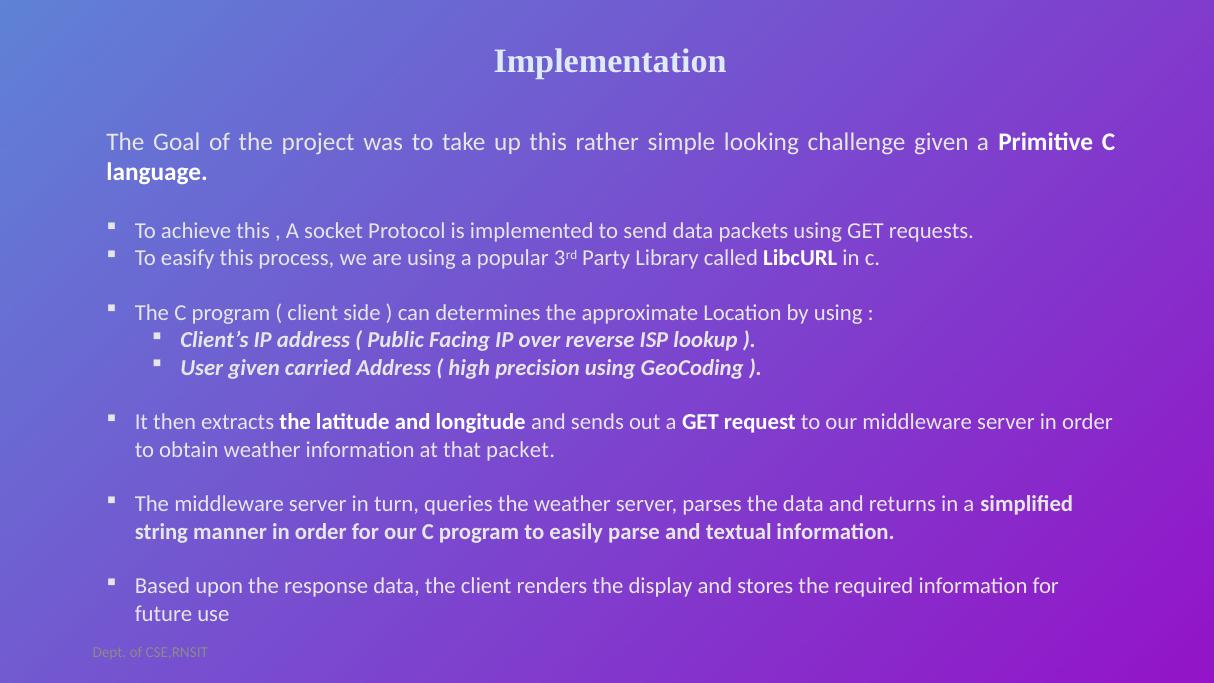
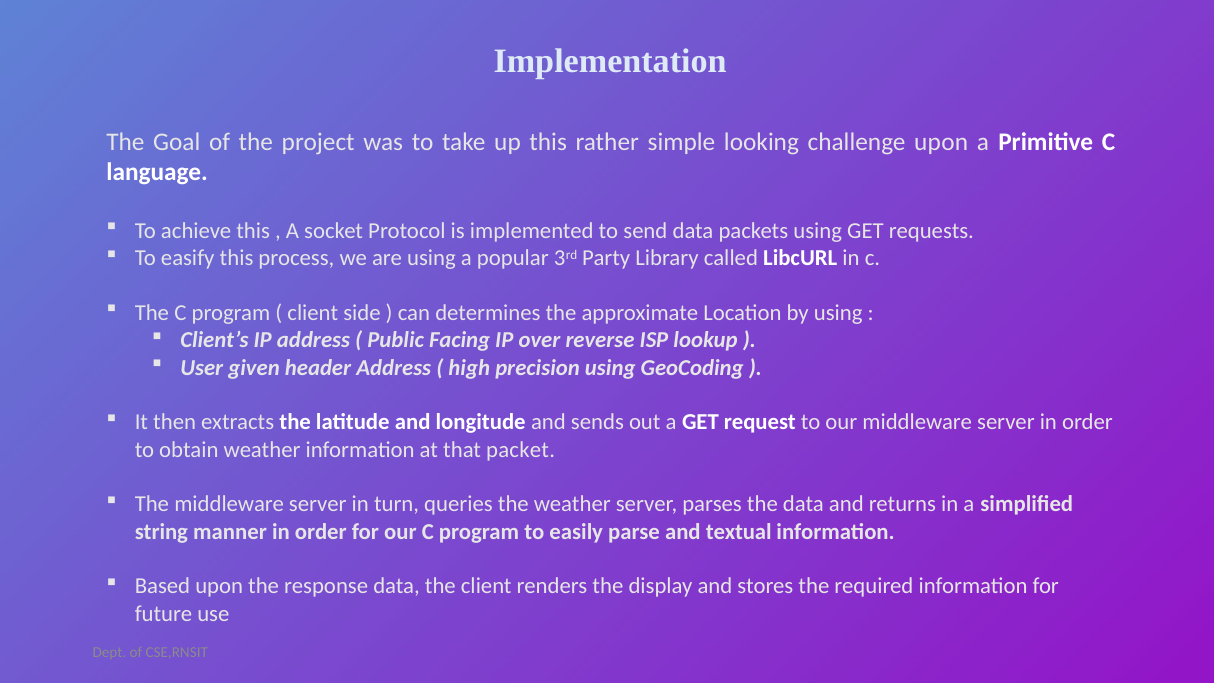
challenge given: given -> upon (941, 142)
carried: carried -> header (318, 368)
